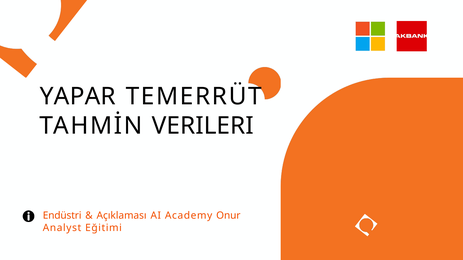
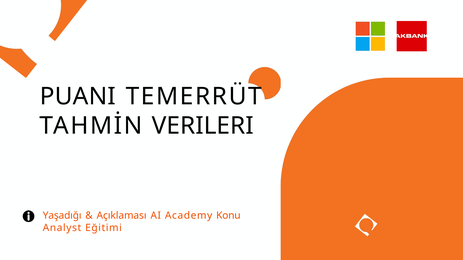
YAPAR: YAPAR -> PUANI (78, 97)
Endüstri: Endüstri -> Yaşadığı (62, 216)
Onur: Onur -> Konu (228, 216)
